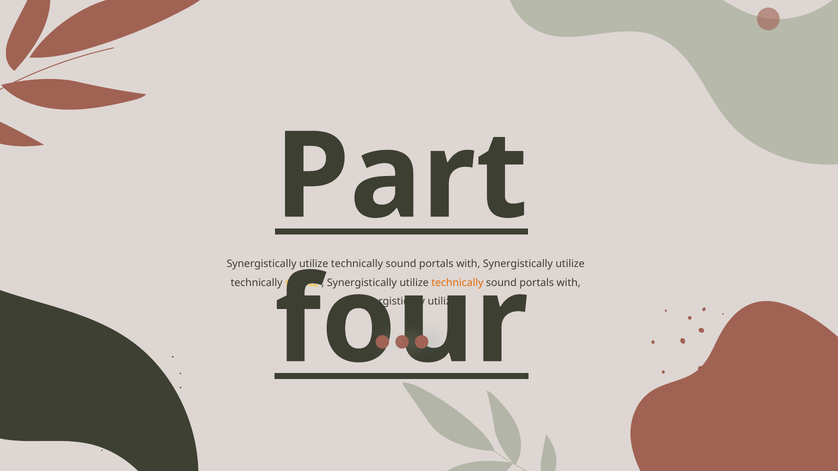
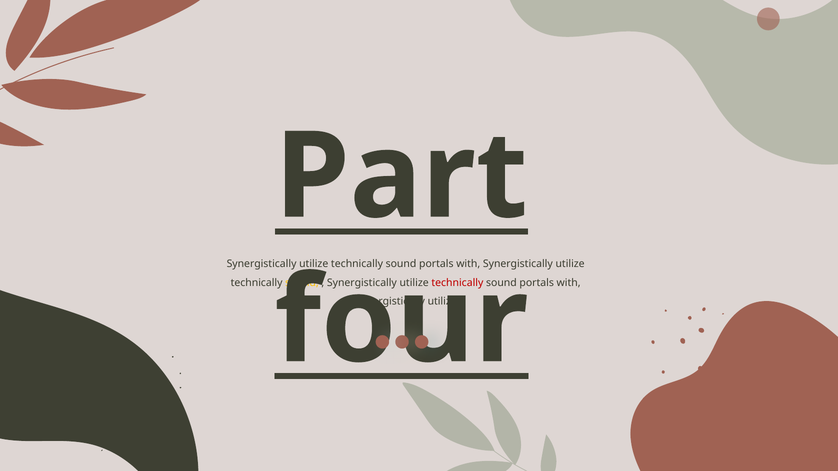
technically colour: orange -> red (457, 283)
